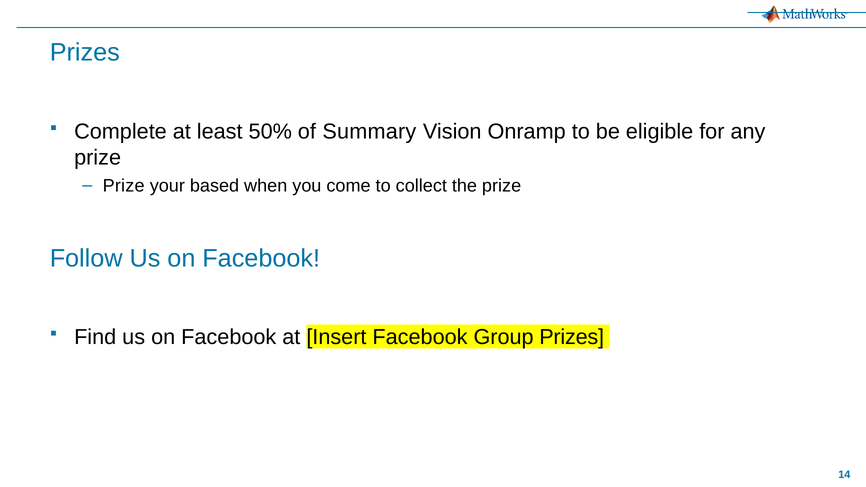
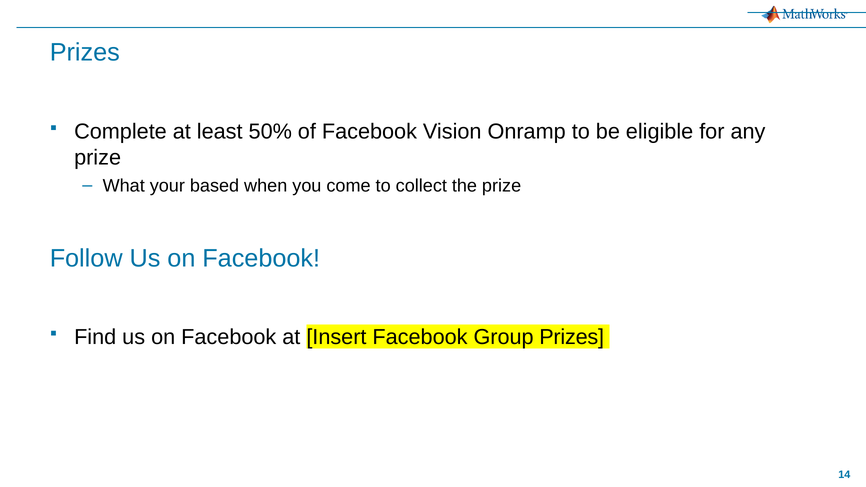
of Summary: Summary -> Facebook (369, 131)
Prize: Prize -> What (124, 186)
